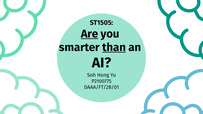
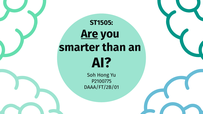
than underline: present -> none (114, 47)
